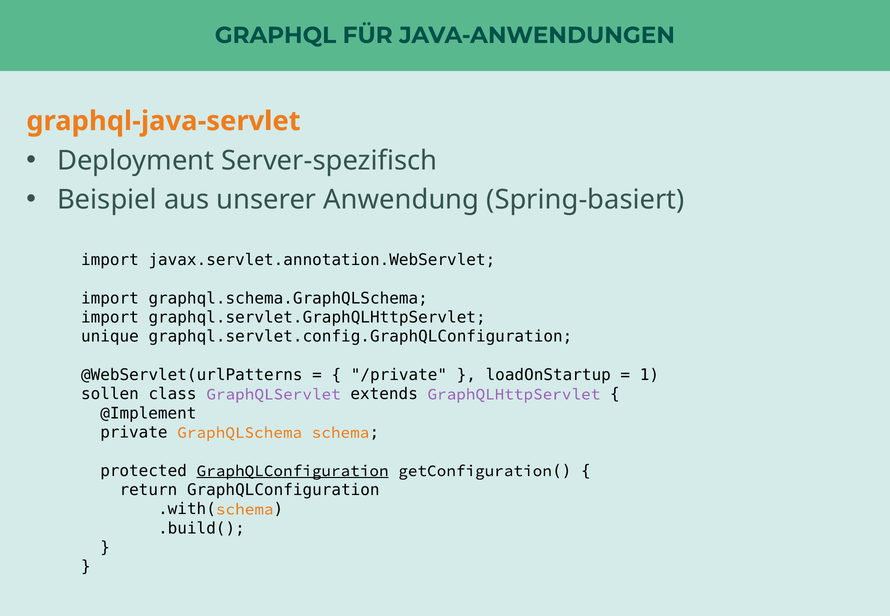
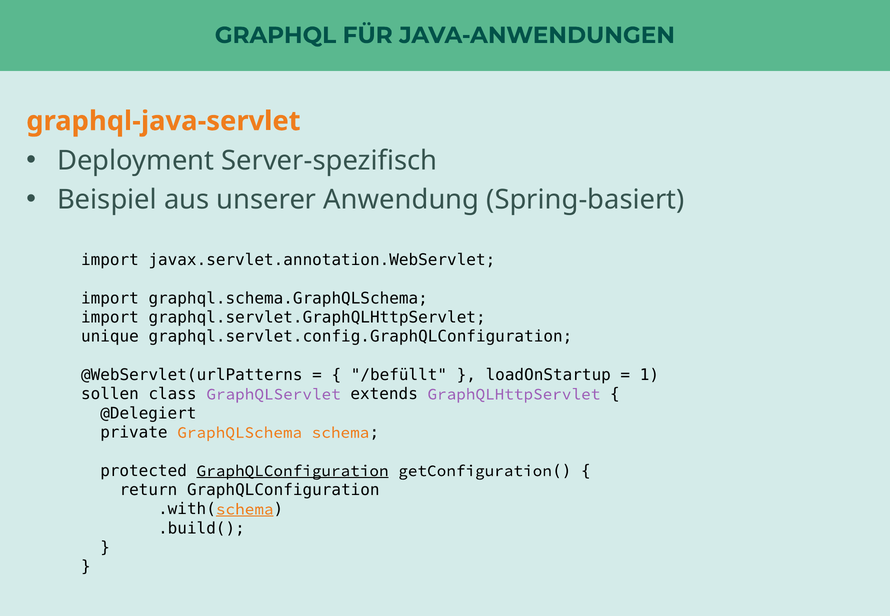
/private: /private -> /befüllt (399, 375)
@Implement: @Implement -> @Delegiert (148, 413)
schema underline: none -> present (245, 509)
